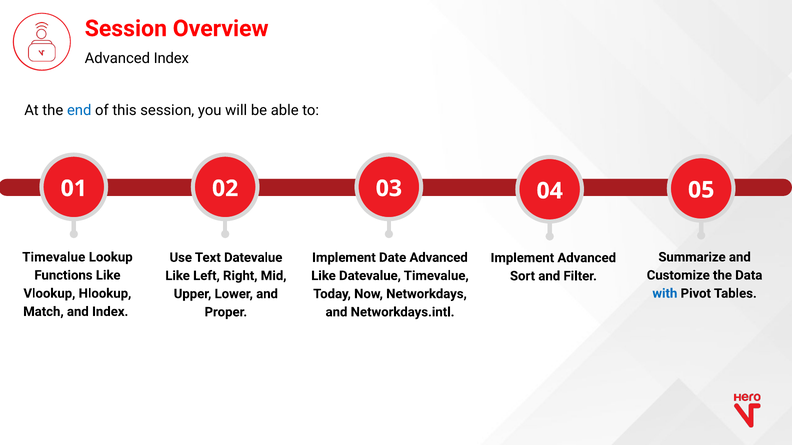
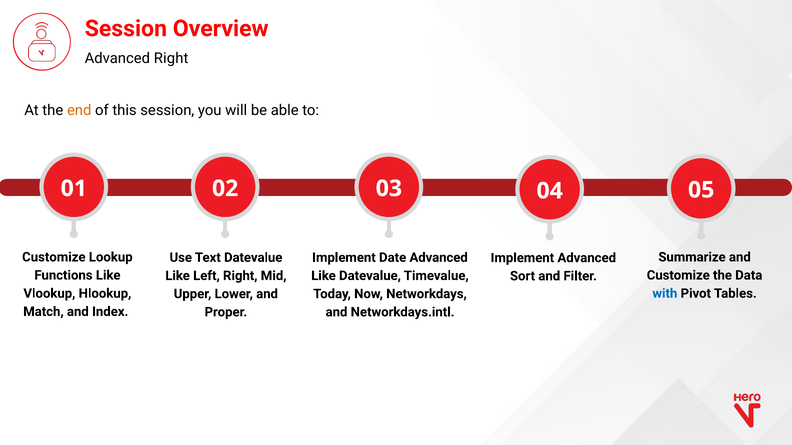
Advanced Index: Index -> Right (171, 59)
end colour: blue -> orange (79, 110)
Timevalue: Timevalue -> Customize (54, 257)
